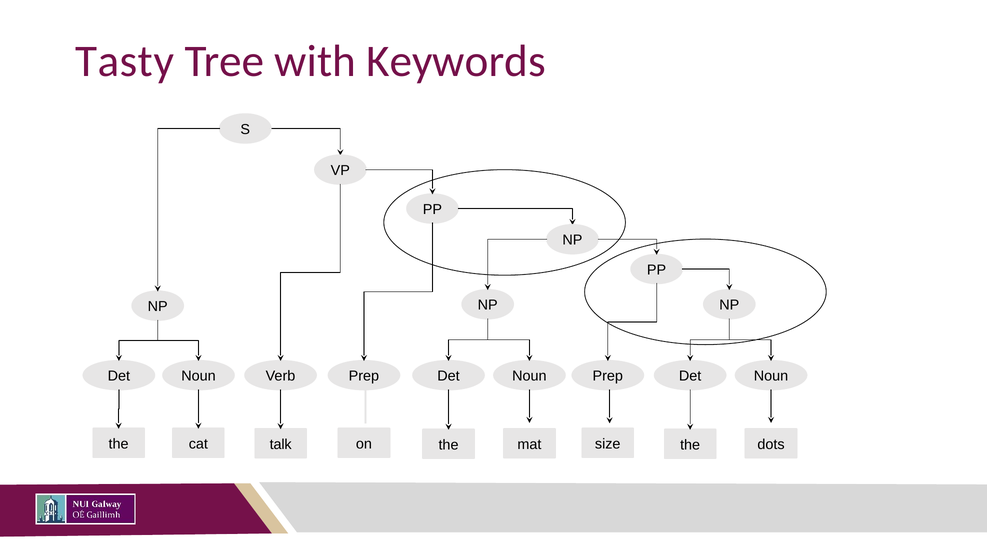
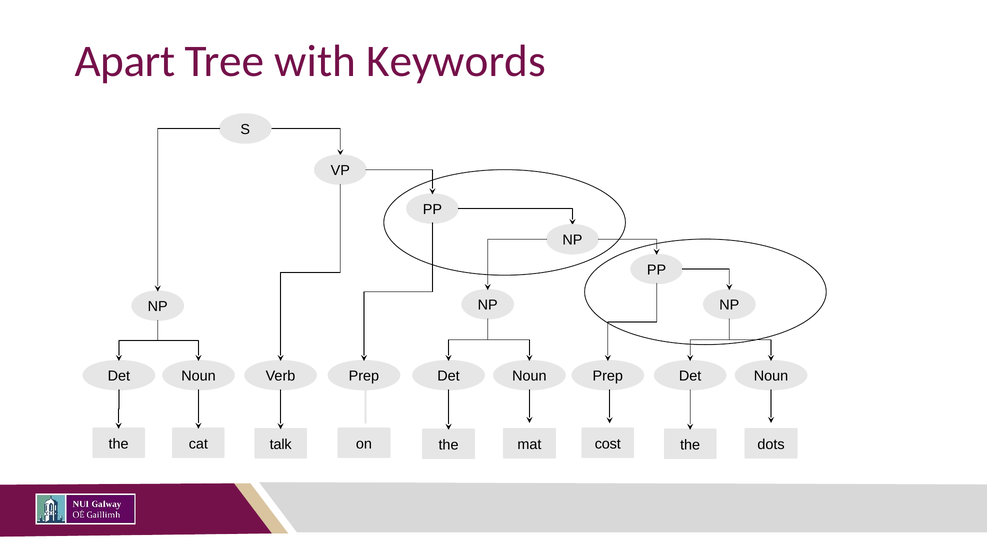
Tasty: Tasty -> Apart (125, 61)
size: size -> cost (608, 444)
